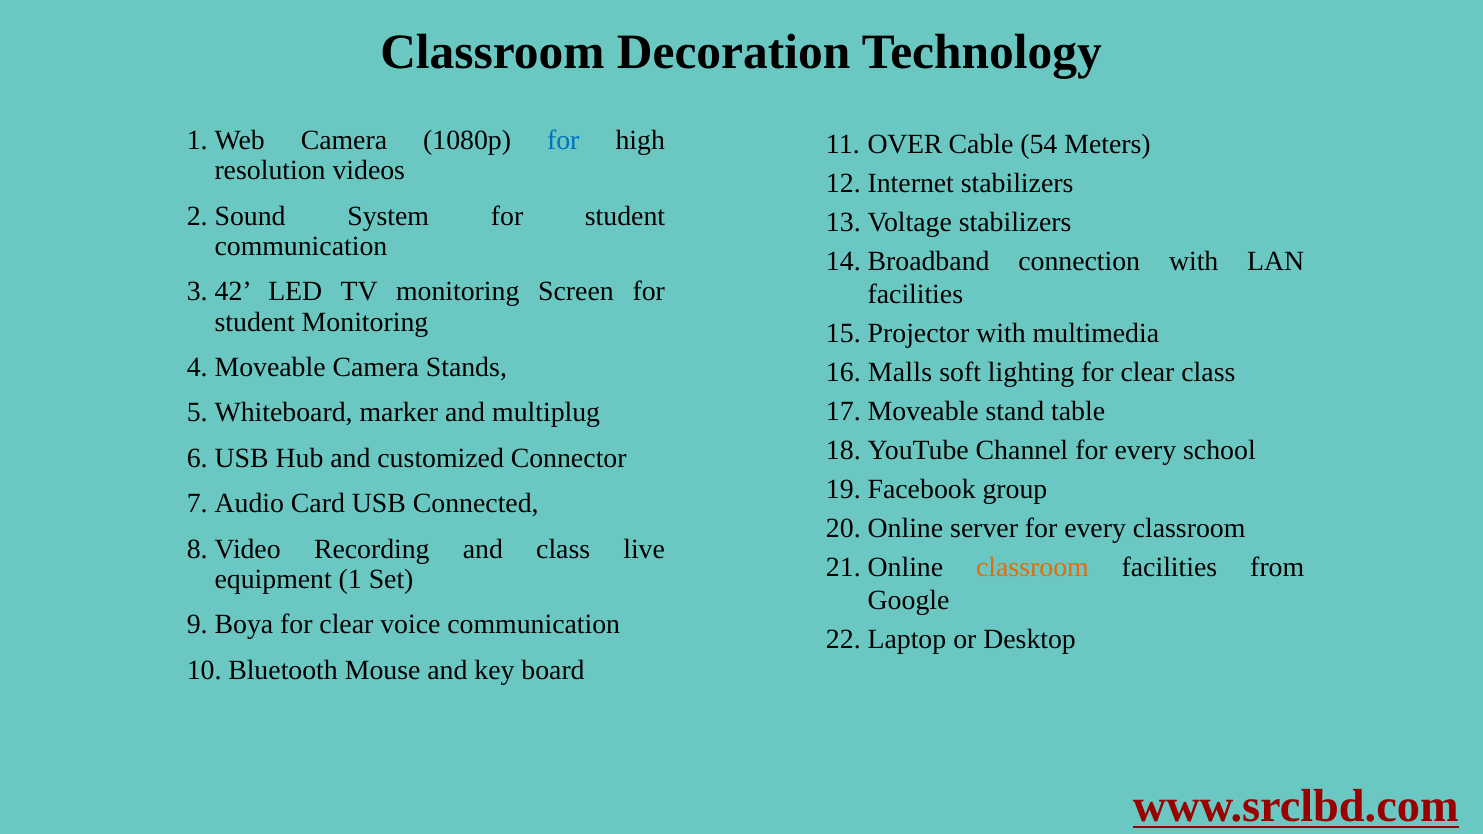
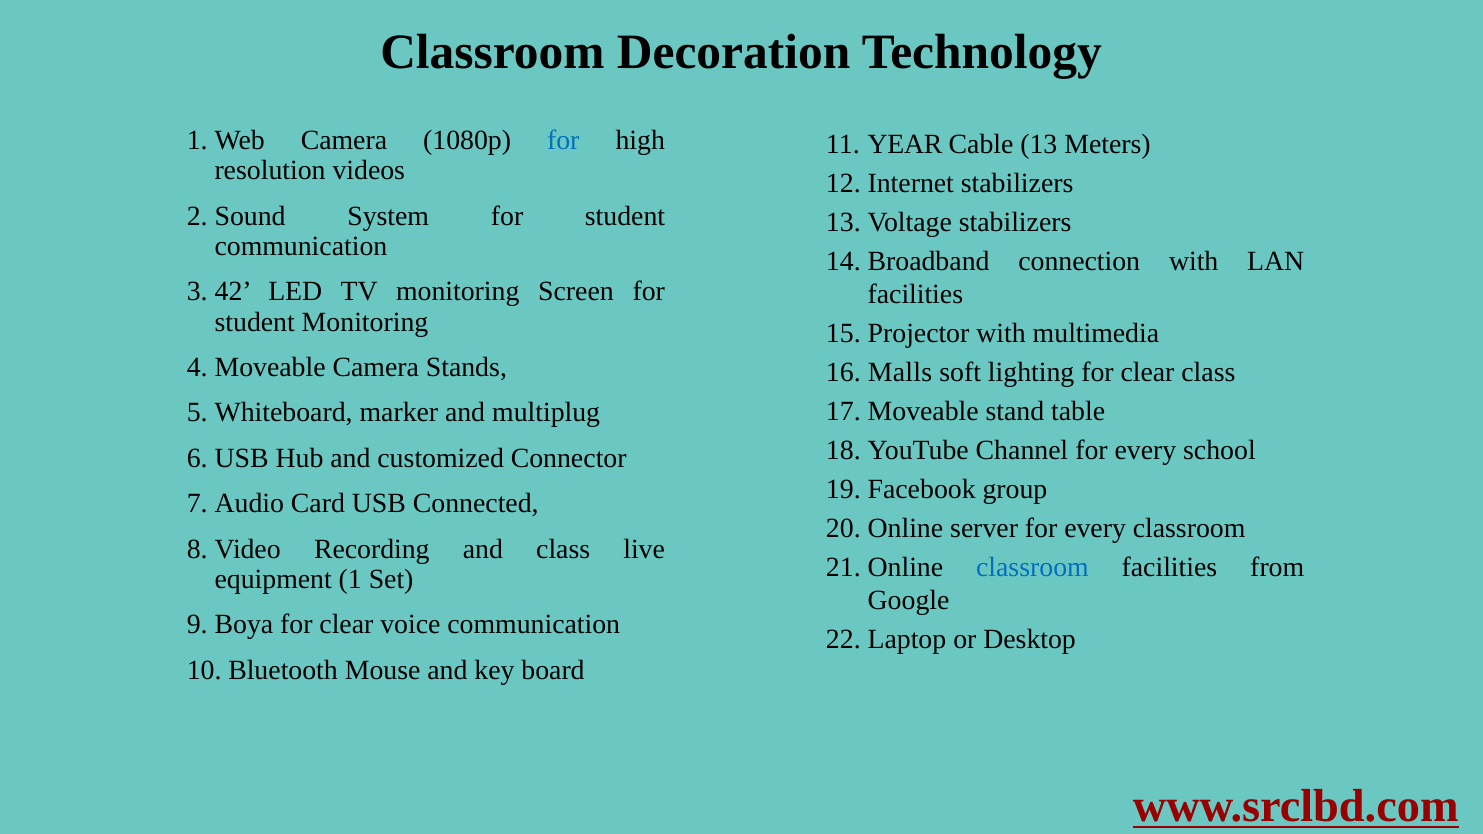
OVER: OVER -> YEAR (905, 145)
Cable 54: 54 -> 13 (1039, 145)
classroom colour: orange -> blue (1032, 567)
